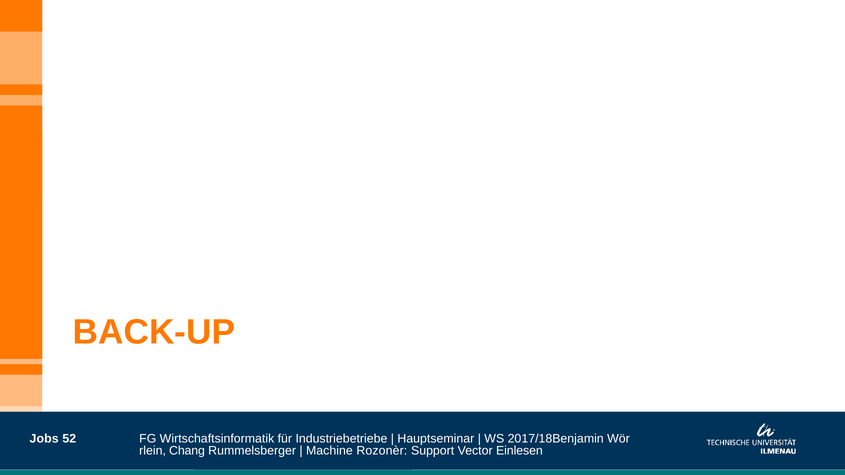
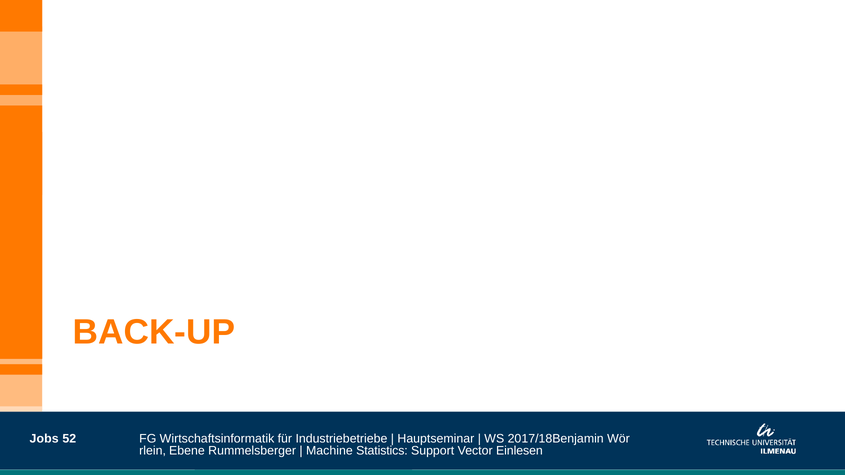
Chang: Chang -> Ebene (187, 451)
Rozonèr: Rozonèr -> Statistics (382, 451)
